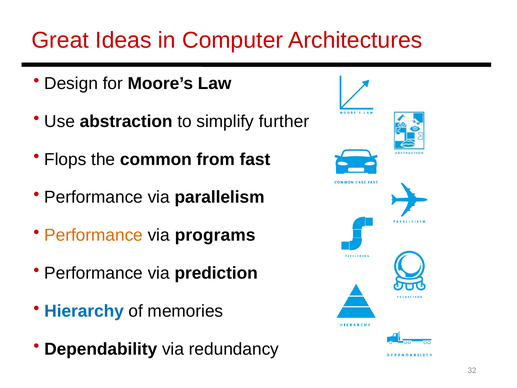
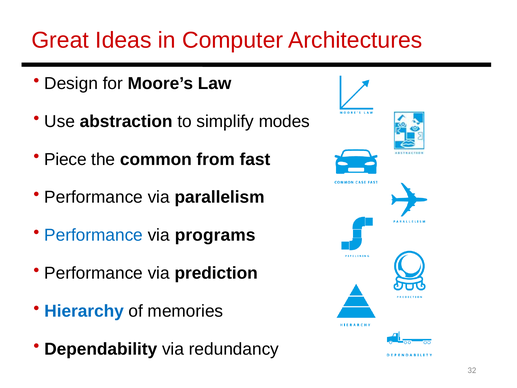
further: further -> modes (284, 121)
Flops: Flops -> Piece (65, 159)
Performance colour: orange -> blue (94, 235)
